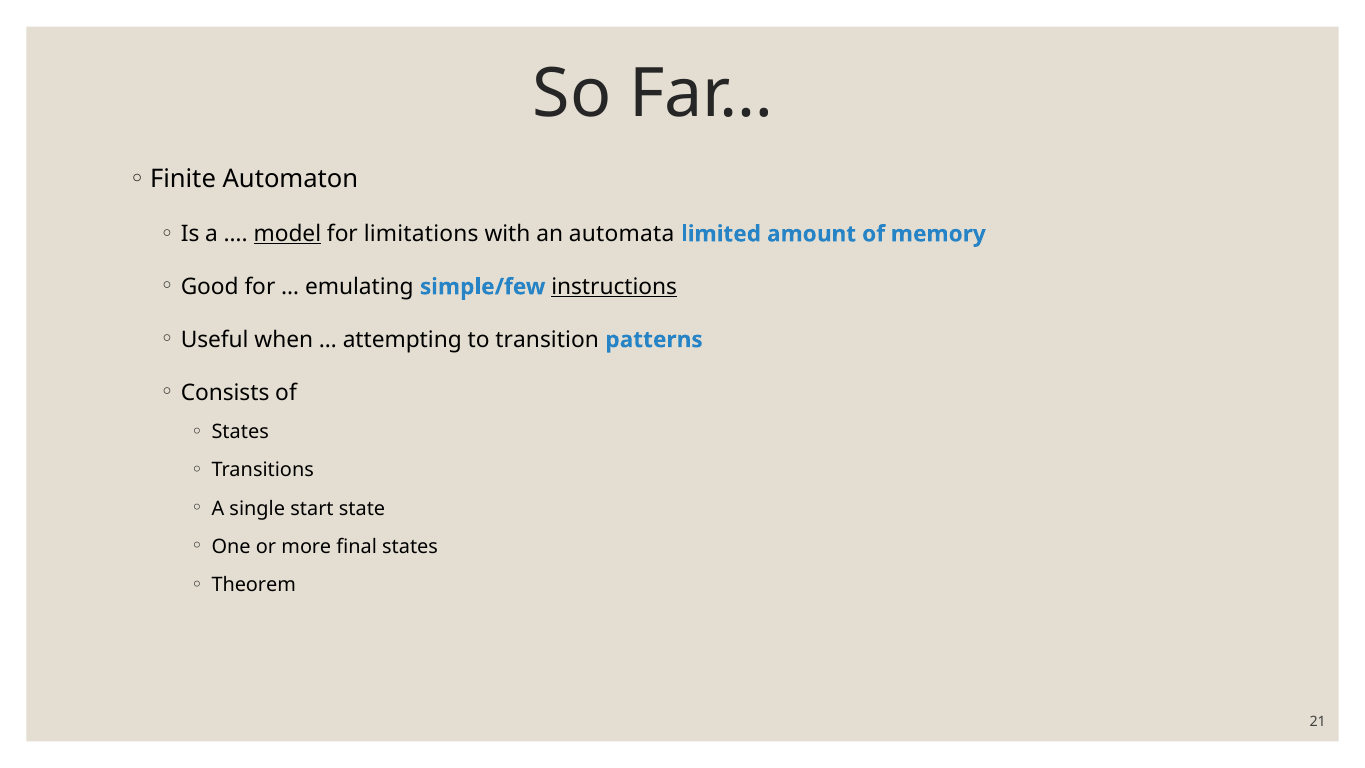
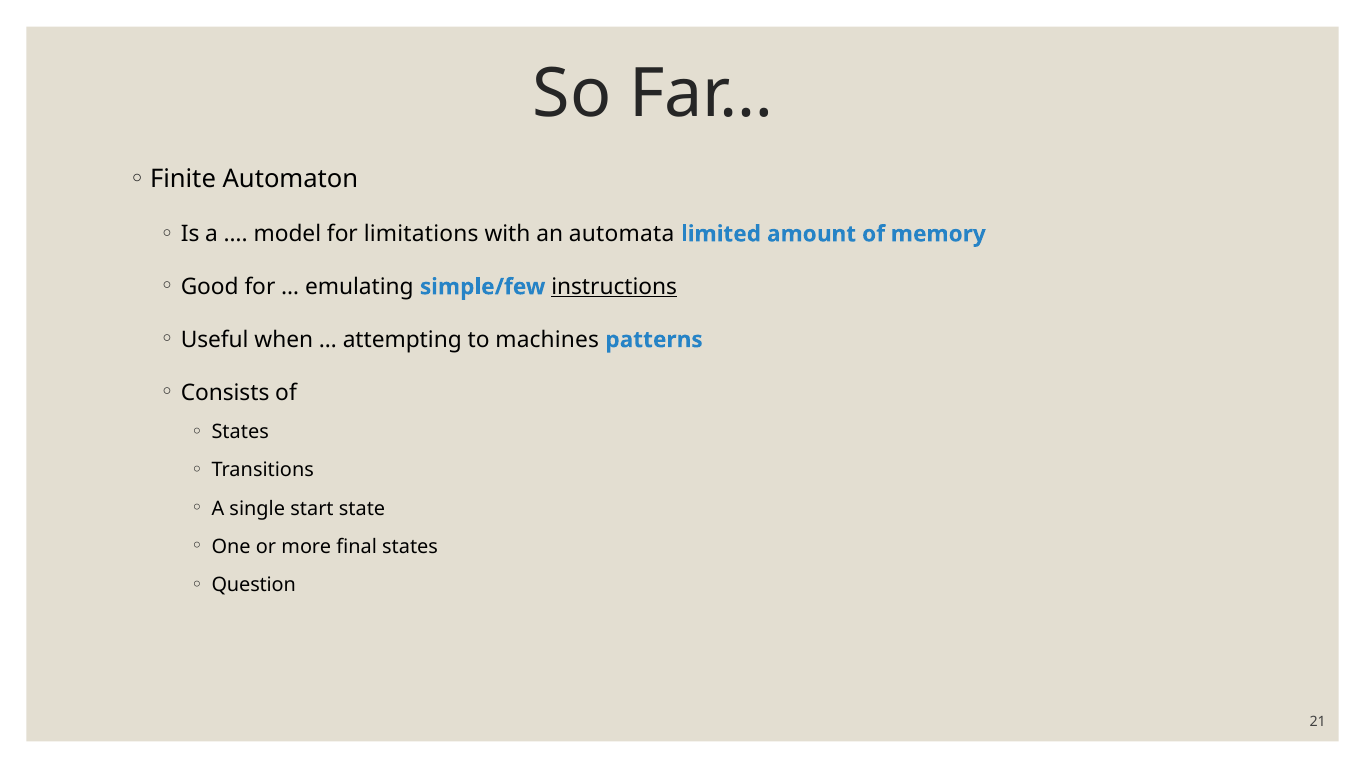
model underline: present -> none (287, 234)
transition: transition -> machines (547, 340)
Theorem: Theorem -> Question (254, 585)
